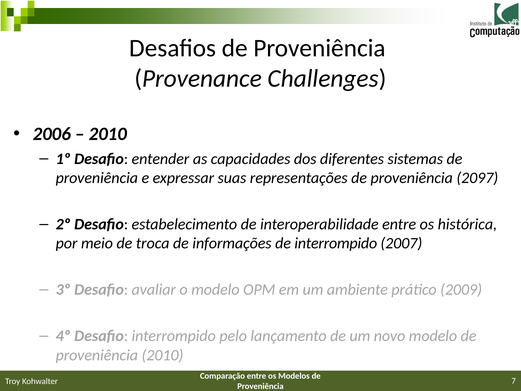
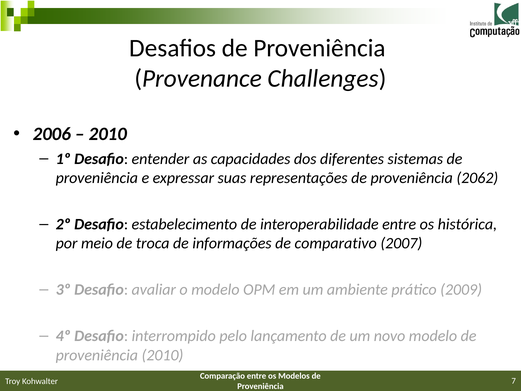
2097: 2097 -> 2062 (477, 178)
de interrompido: interrompido -> comparativo (336, 243)
